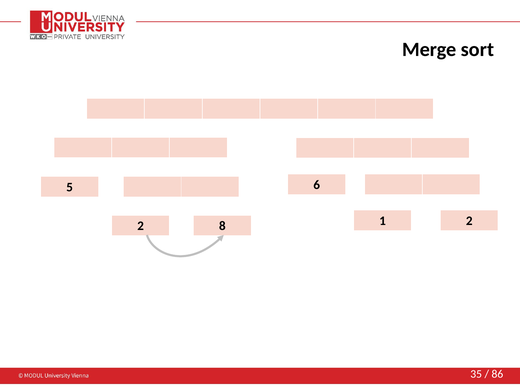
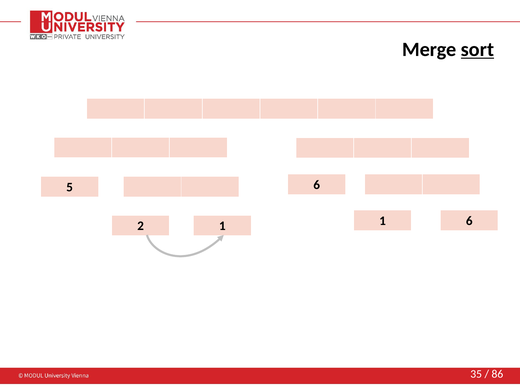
sort underline: none -> present (477, 50)
2: 2 -> 6 (469, 221)
2 8: 8 -> 1 (222, 226)
